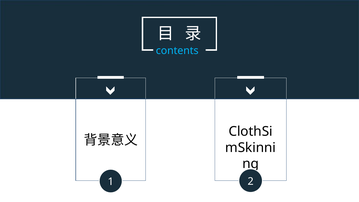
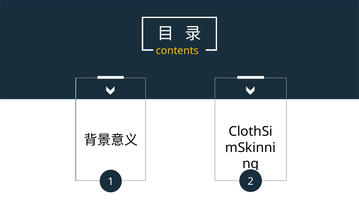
contents colour: light blue -> yellow (177, 51)
